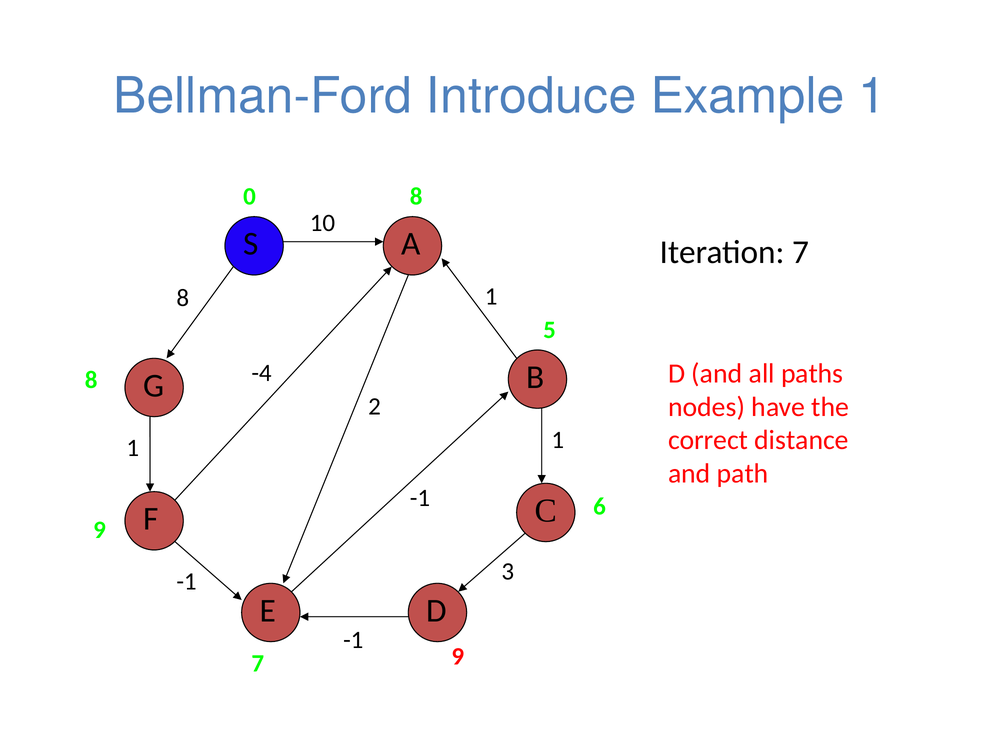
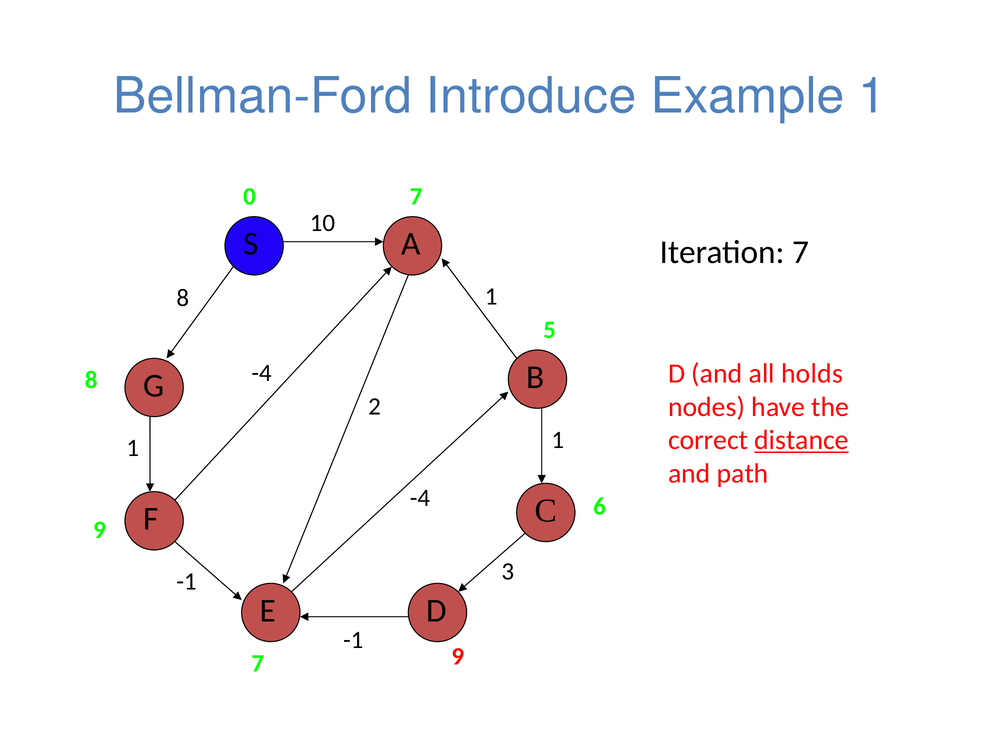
0 8: 8 -> 7 (416, 197)
paths: paths -> holds (812, 374)
distance underline: none -> present (802, 440)
-1: -1 -> -4 (420, 498)
